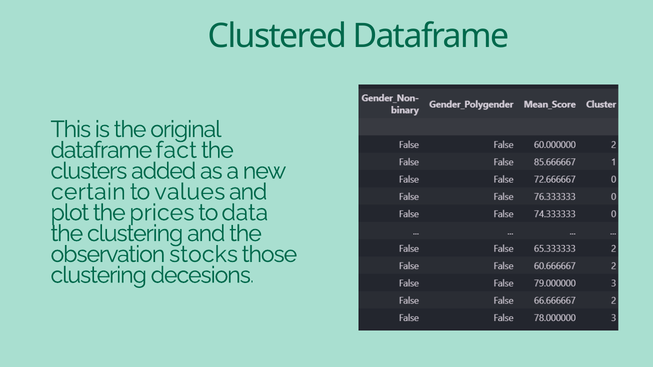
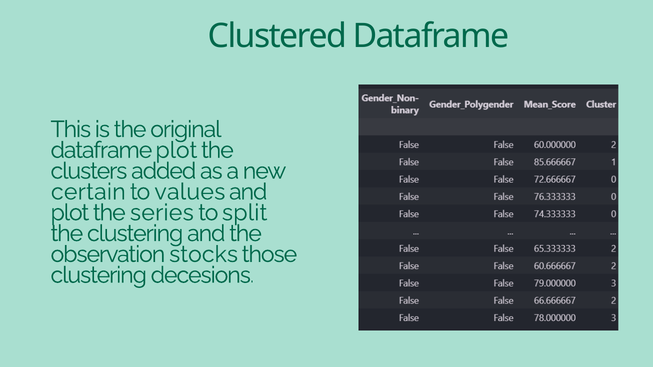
dataframe fact: fact -> plot (176, 150)
prices: prices -> series (162, 213)
data: data -> split (245, 213)
